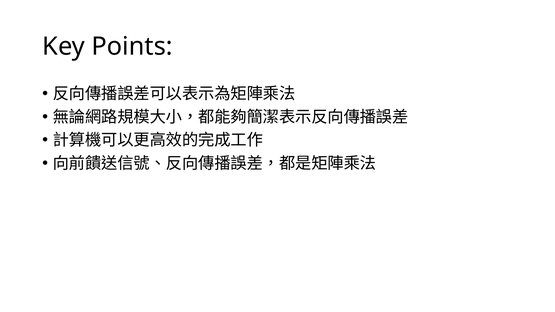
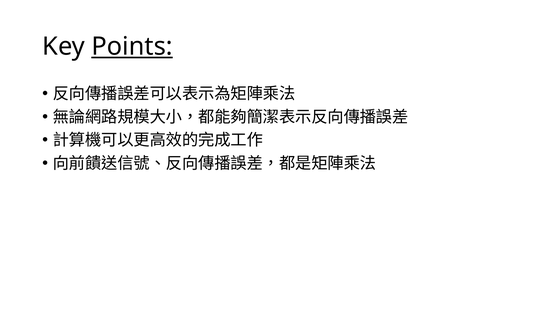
Points underline: none -> present (132, 47)
